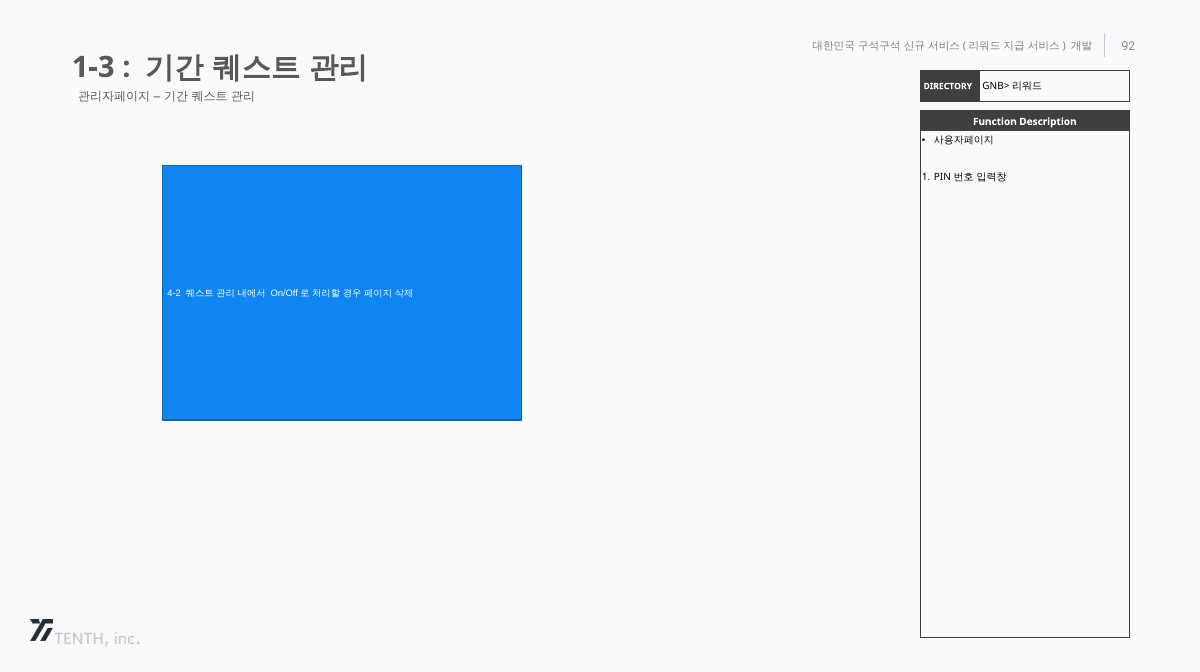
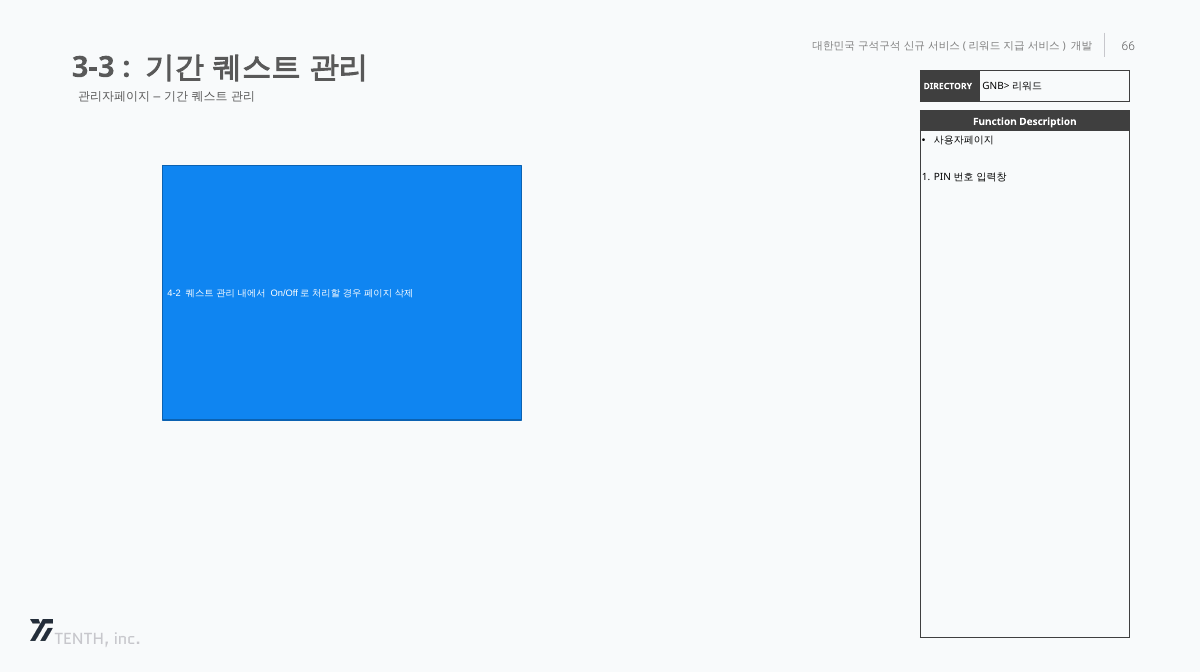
92: 92 -> 66 (1128, 46)
1-3: 1-3 -> 3-3 (93, 67)
